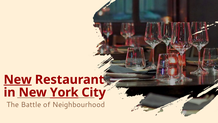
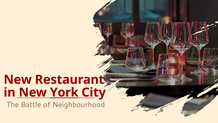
New underline: present -> none (18, 79)
